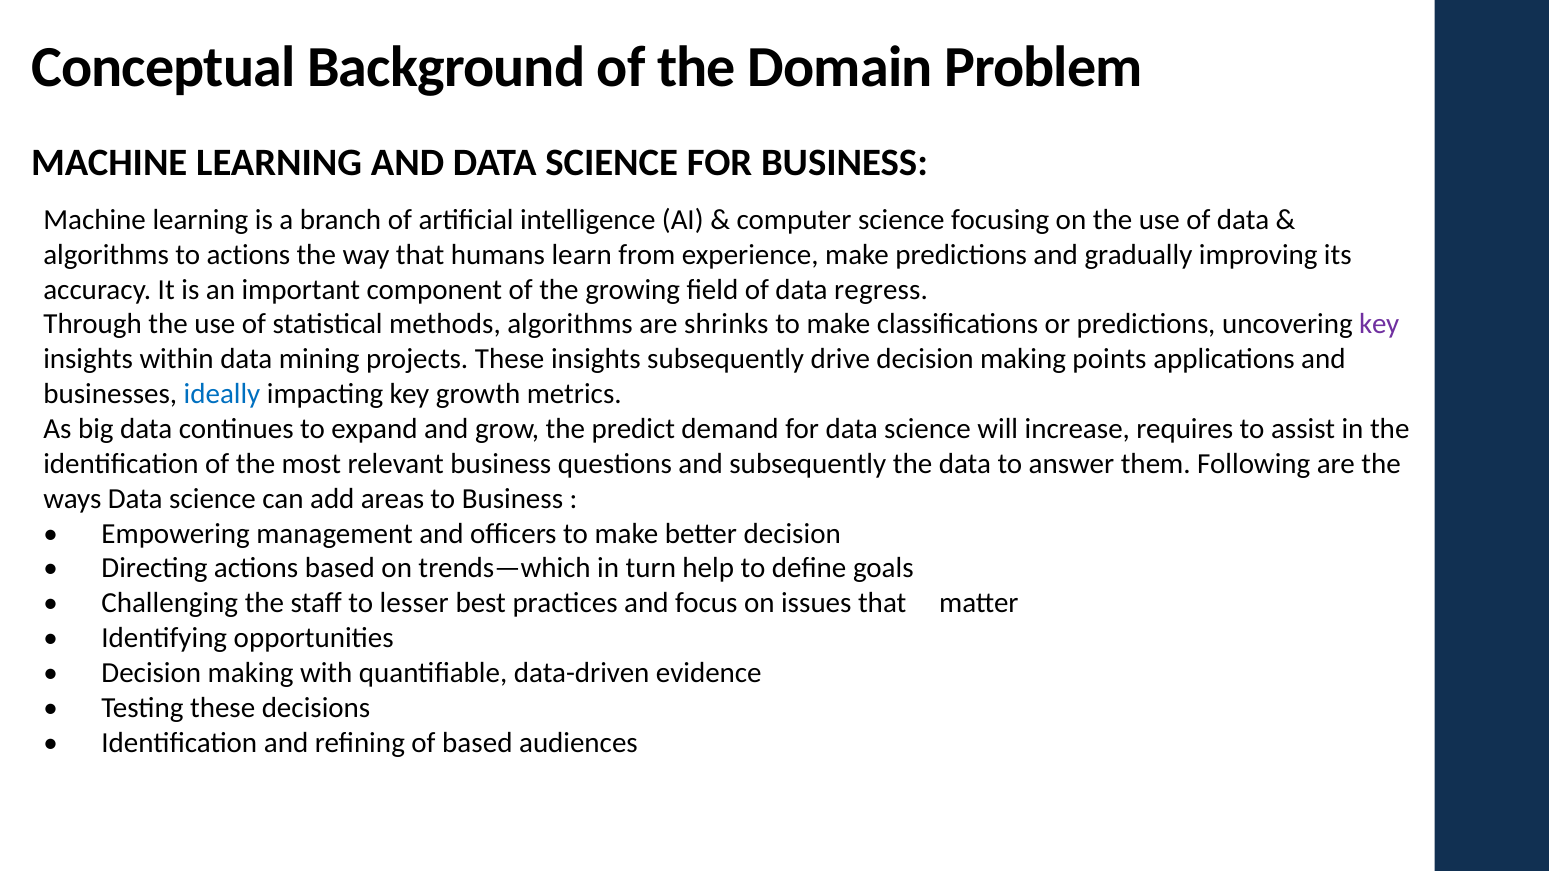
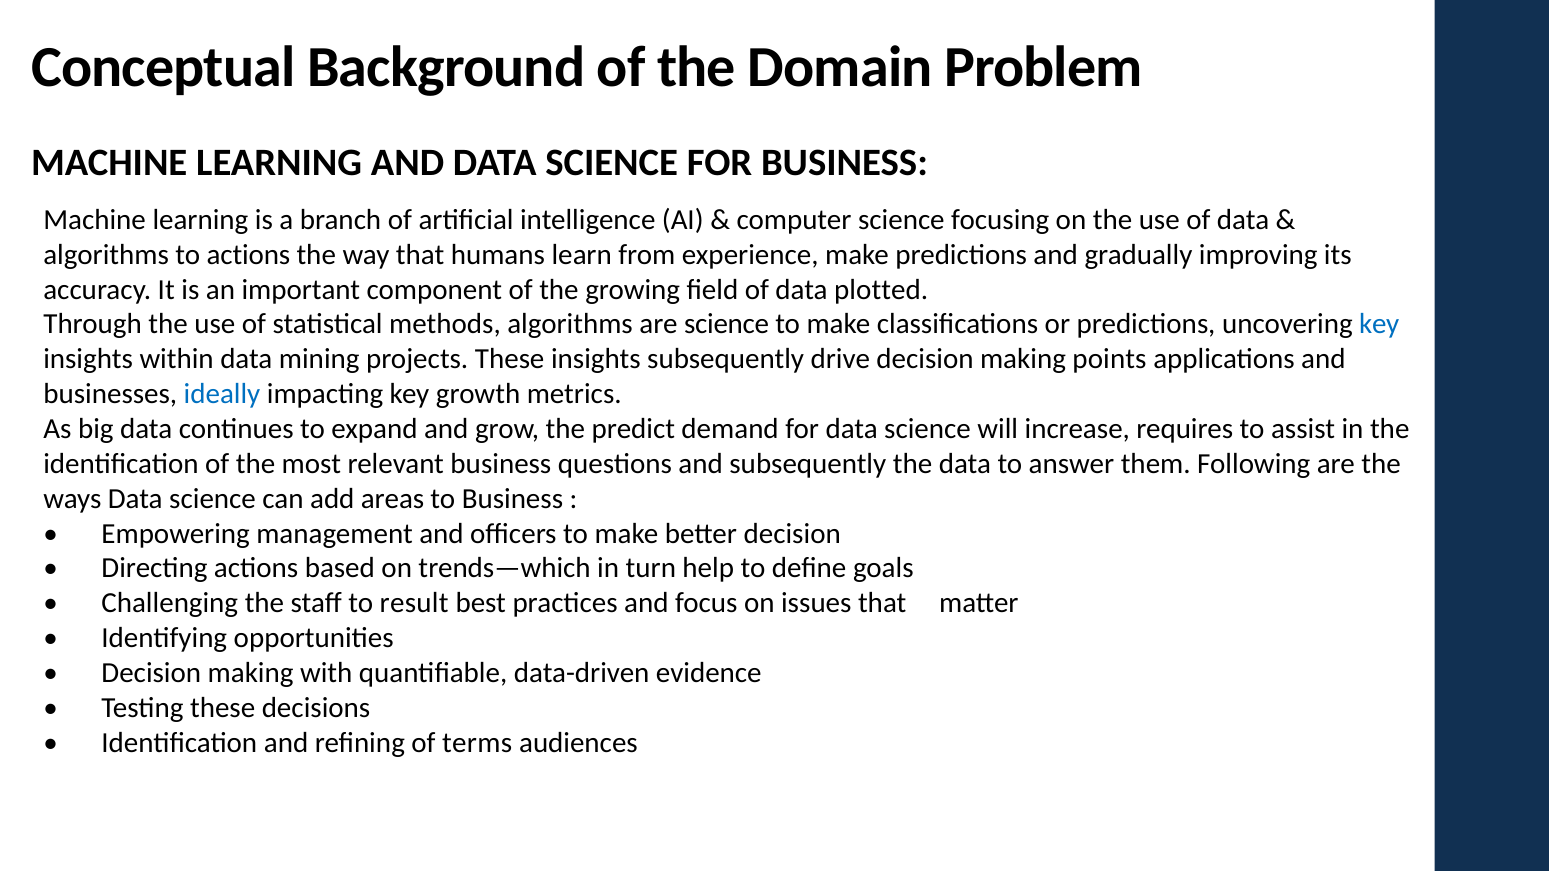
regress: regress -> plotted (881, 290)
are shrinks: shrinks -> science (727, 325)
key colour: purple -> blue (1379, 325)
lesser: lesser -> result (414, 603)
of based: based -> terms (477, 743)
